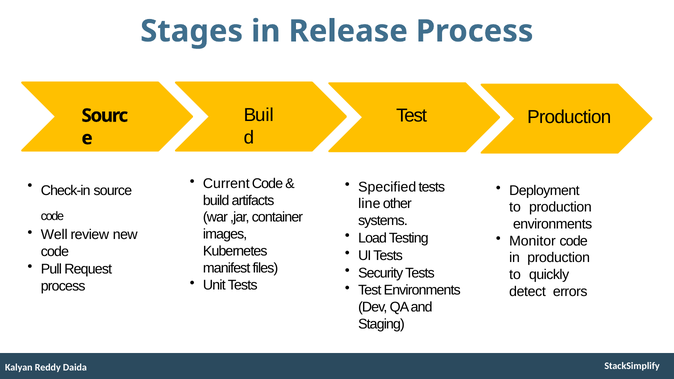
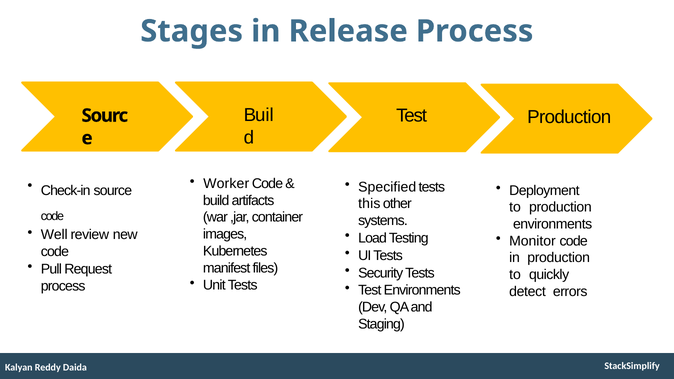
Current: Current -> Worker (226, 184)
line: line -> this (369, 204)
